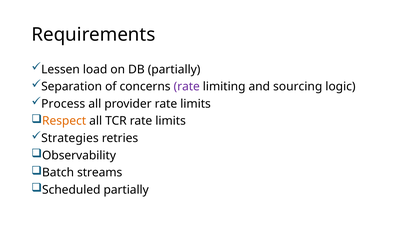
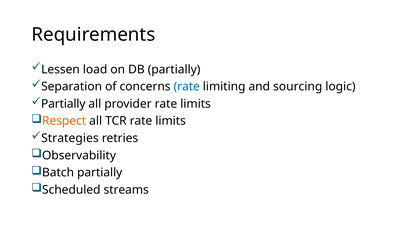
rate colour: purple -> blue (187, 87)
Process: Process -> Partially (63, 104)
Batch streams: streams -> partially (100, 173)
Scheduled partially: partially -> streams (126, 190)
